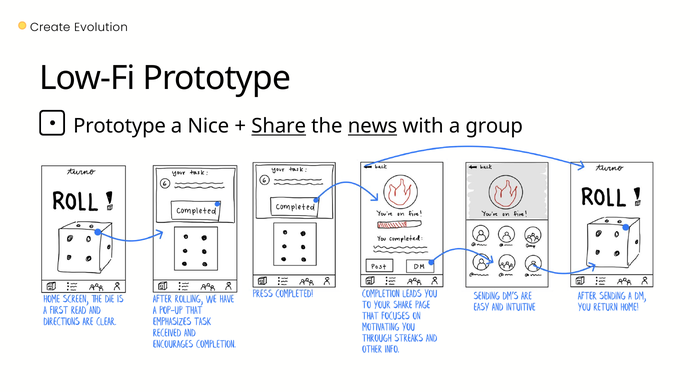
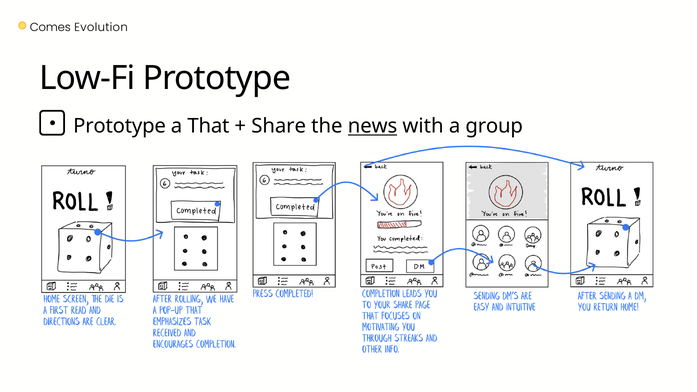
Create: Create -> Comes (50, 28)
Nice: Nice -> That (208, 126)
Share underline: present -> none (279, 126)
